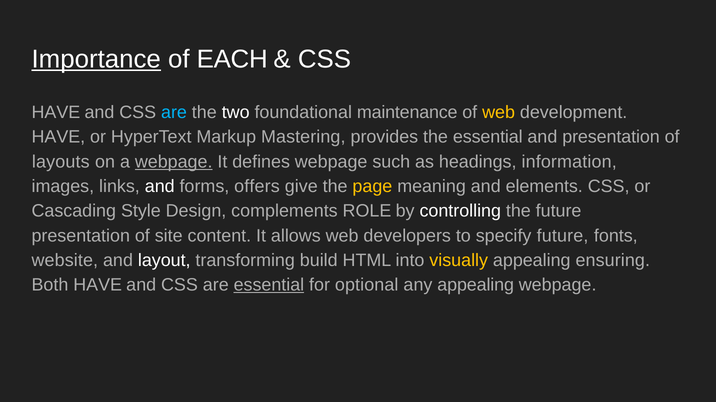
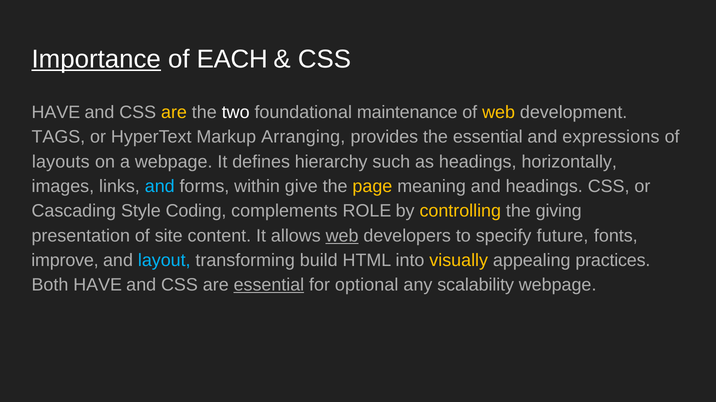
are colour: light blue -> yellow (174, 113)
HAVE: HAVE -> TAGS (58, 137)
Mastering: Mastering -> Arranging (303, 137)
and presentation: presentation -> expressions (611, 137)
webpage underline: present -> none (174, 162)
defines webpage: webpage -> hierarchy (331, 162)
information: information -> horizontally (569, 162)
and colour: white -> light blue (160, 187)
offers: offers -> within (257, 187)
and elements: elements -> headings (544, 187)
Design: Design -> Coding (196, 211)
controlling colour: white -> yellow (460, 211)
the future: future -> giving (559, 211)
web underline: none -> present (342, 236)
website: website -> improve (65, 261)
layout colour: white -> light blue (164, 261)
ensuring: ensuring -> practices (613, 261)
any appealing: appealing -> scalability (476, 285)
